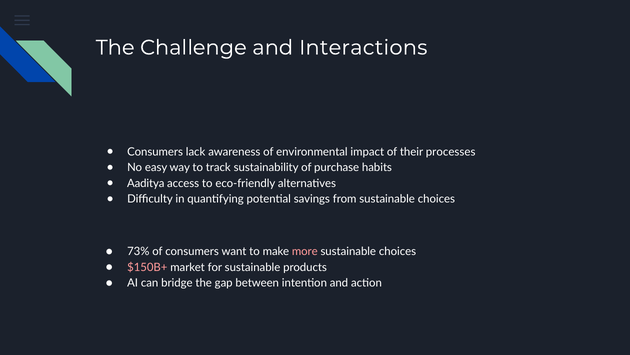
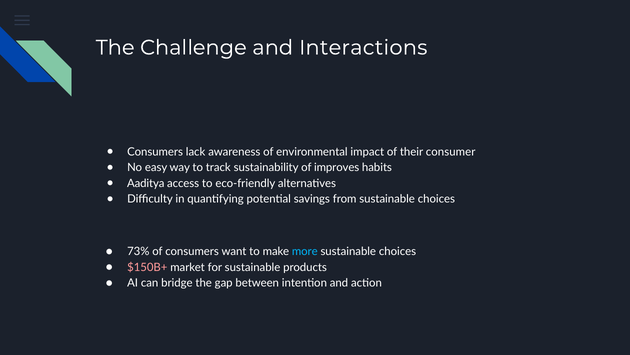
processes: processes -> consumer (451, 152)
purchase: purchase -> improves (337, 167)
more colour: pink -> light blue (305, 251)
